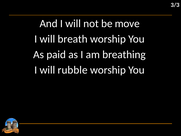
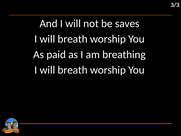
move: move -> saves (127, 23)
rubble: rubble -> breath (73, 70)
